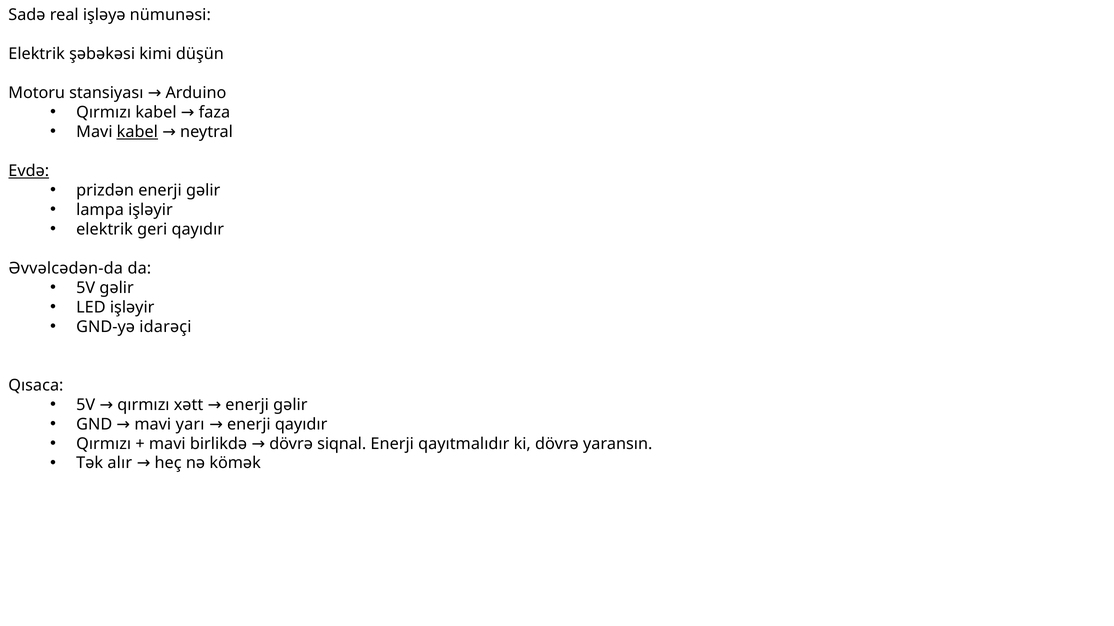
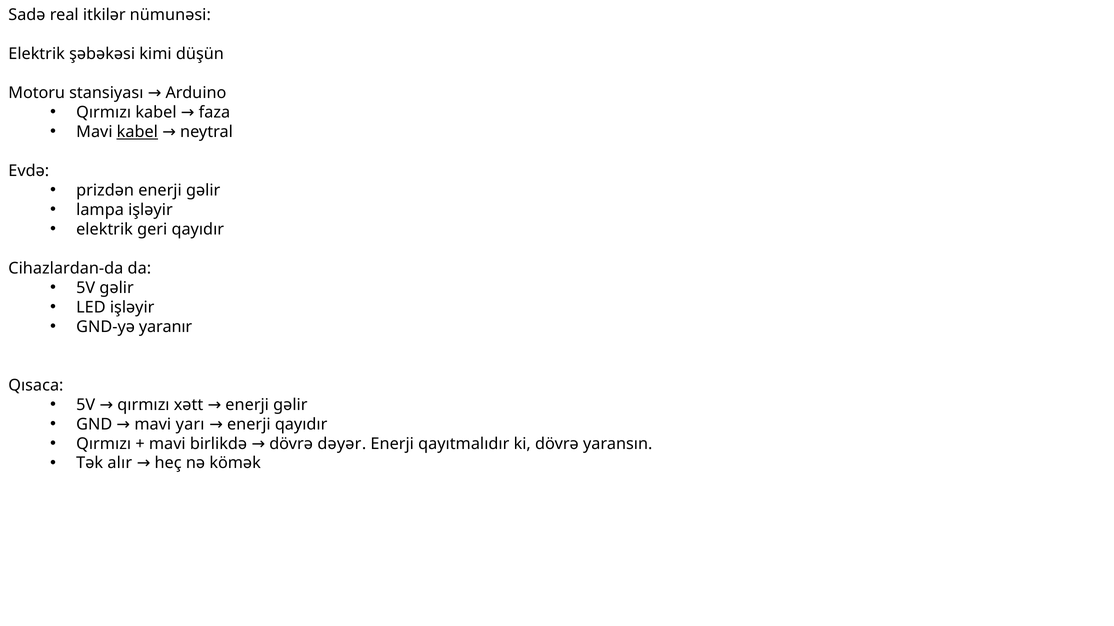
işləyə: işləyə -> itkilər (104, 15)
Evdə underline: present -> none (29, 171)
Əvvəlcədən-da: Əvvəlcədən-da -> Cihazlardan-da (66, 269)
idarəçi: idarəçi -> yaranır (166, 327)
siqnal: siqnal -> dəyər (339, 444)
